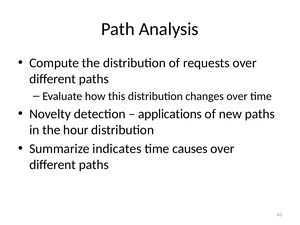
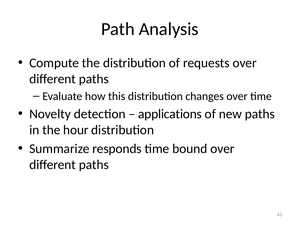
indicates: indicates -> responds (117, 149)
causes: causes -> bound (190, 149)
